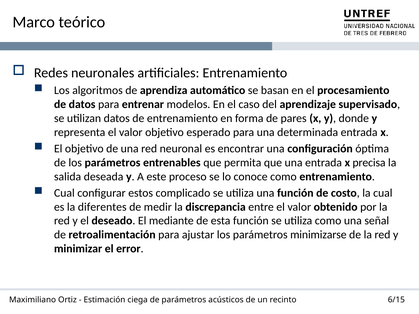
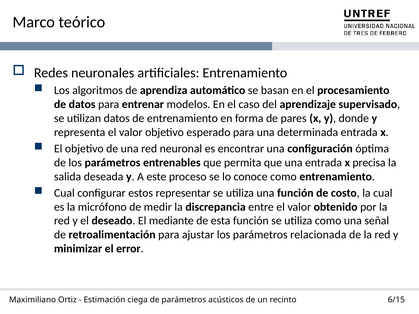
complicado: complicado -> representar (183, 193)
diferentes: diferentes -> micrófono (102, 207)
minimizarse: minimizarse -> relacionada (318, 235)
